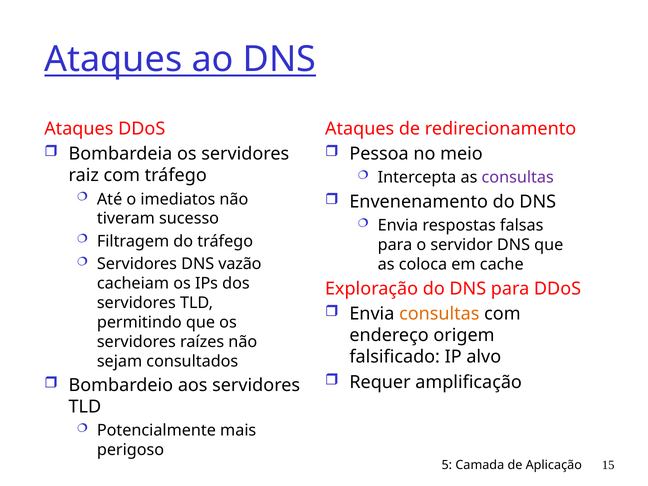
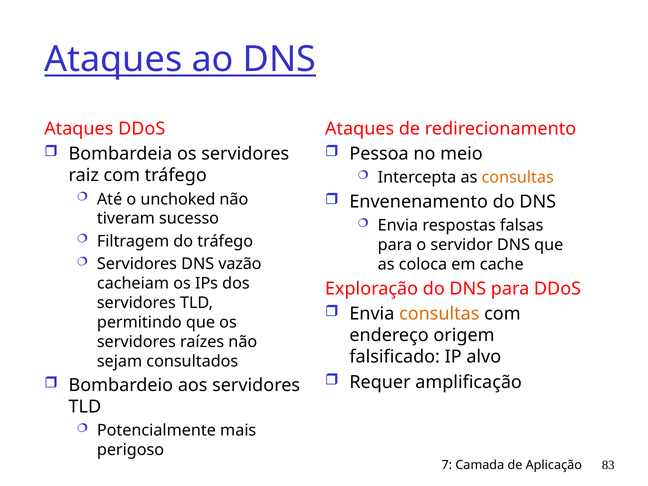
consultas colour: purple -> orange (518, 178)
imediatos: imediatos -> unchoked (178, 199)
5: 5 -> 7 (447, 465)
15: 15 -> 83 (608, 465)
